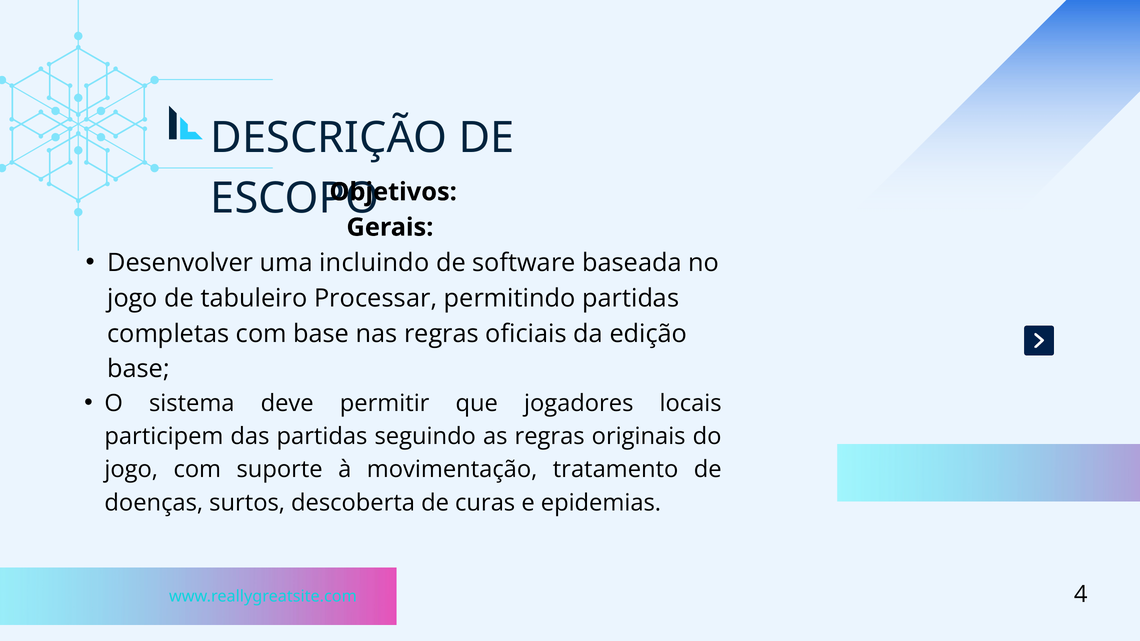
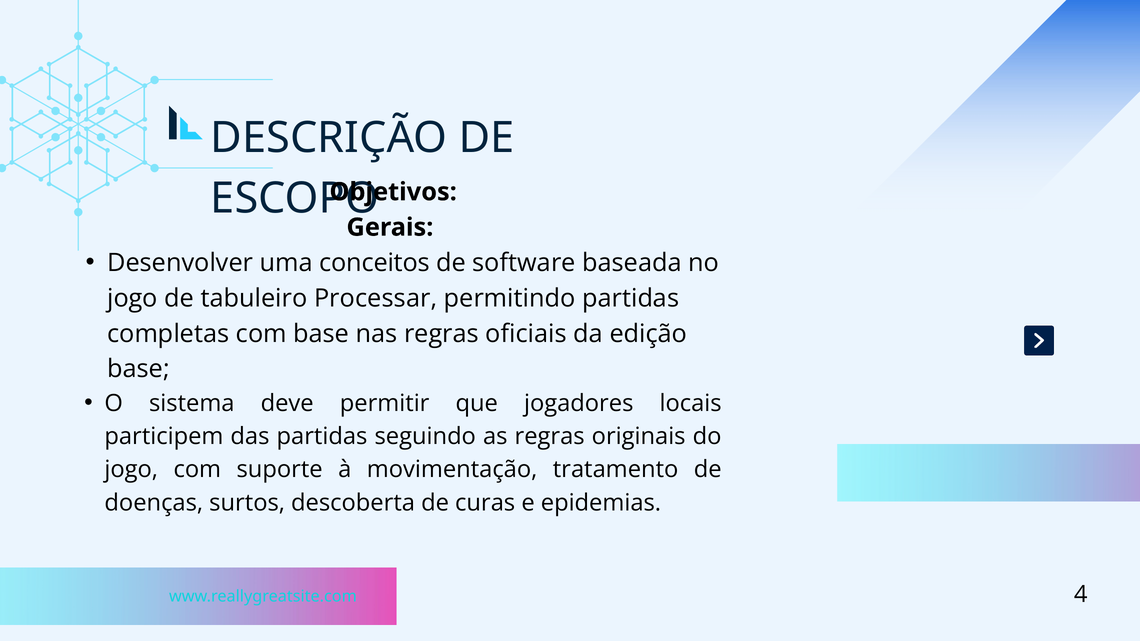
incluindo: incluindo -> conceitos (375, 263)
